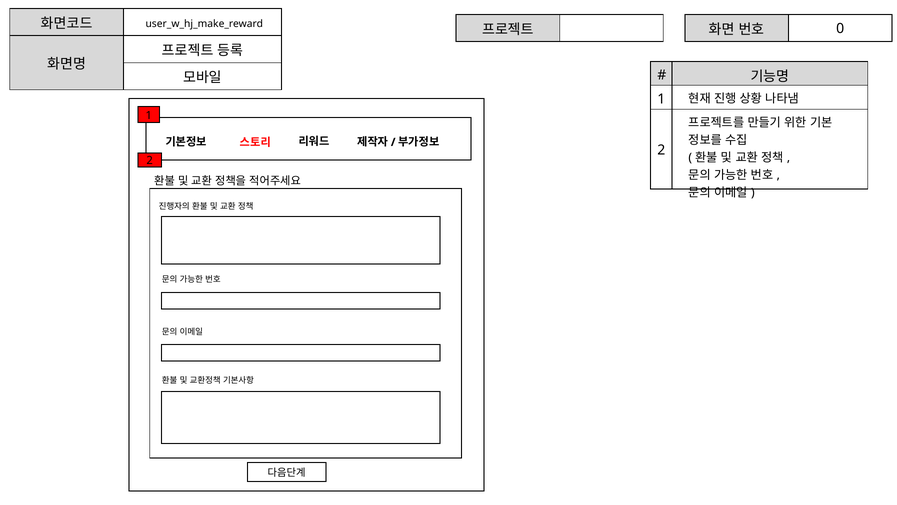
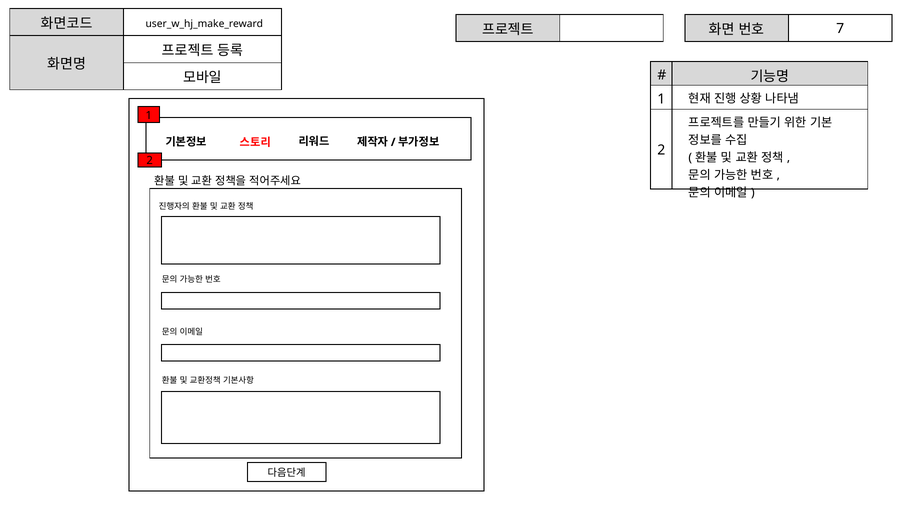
0: 0 -> 7 (840, 29)
